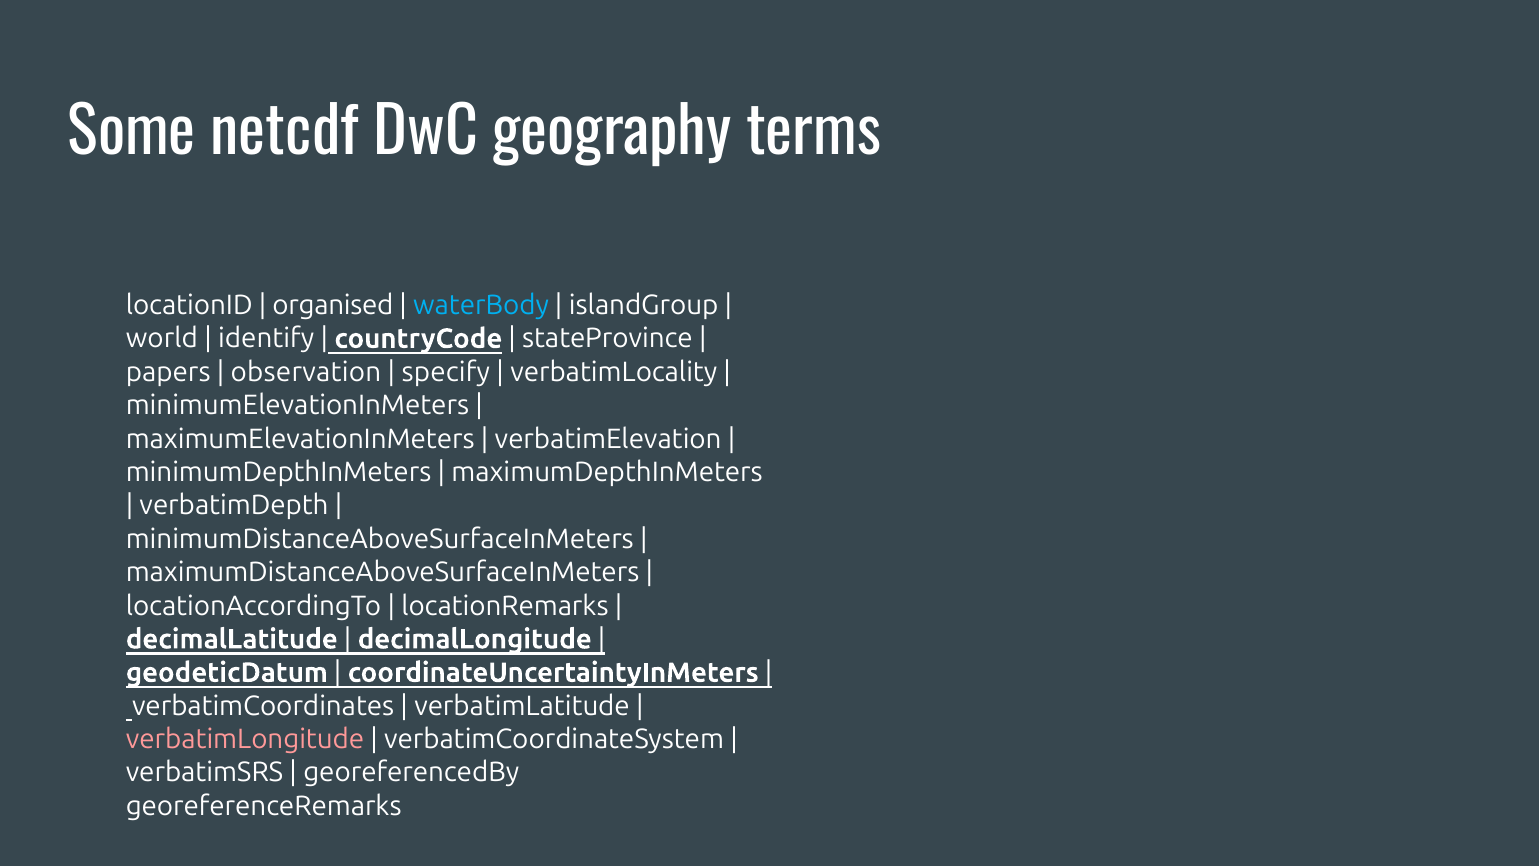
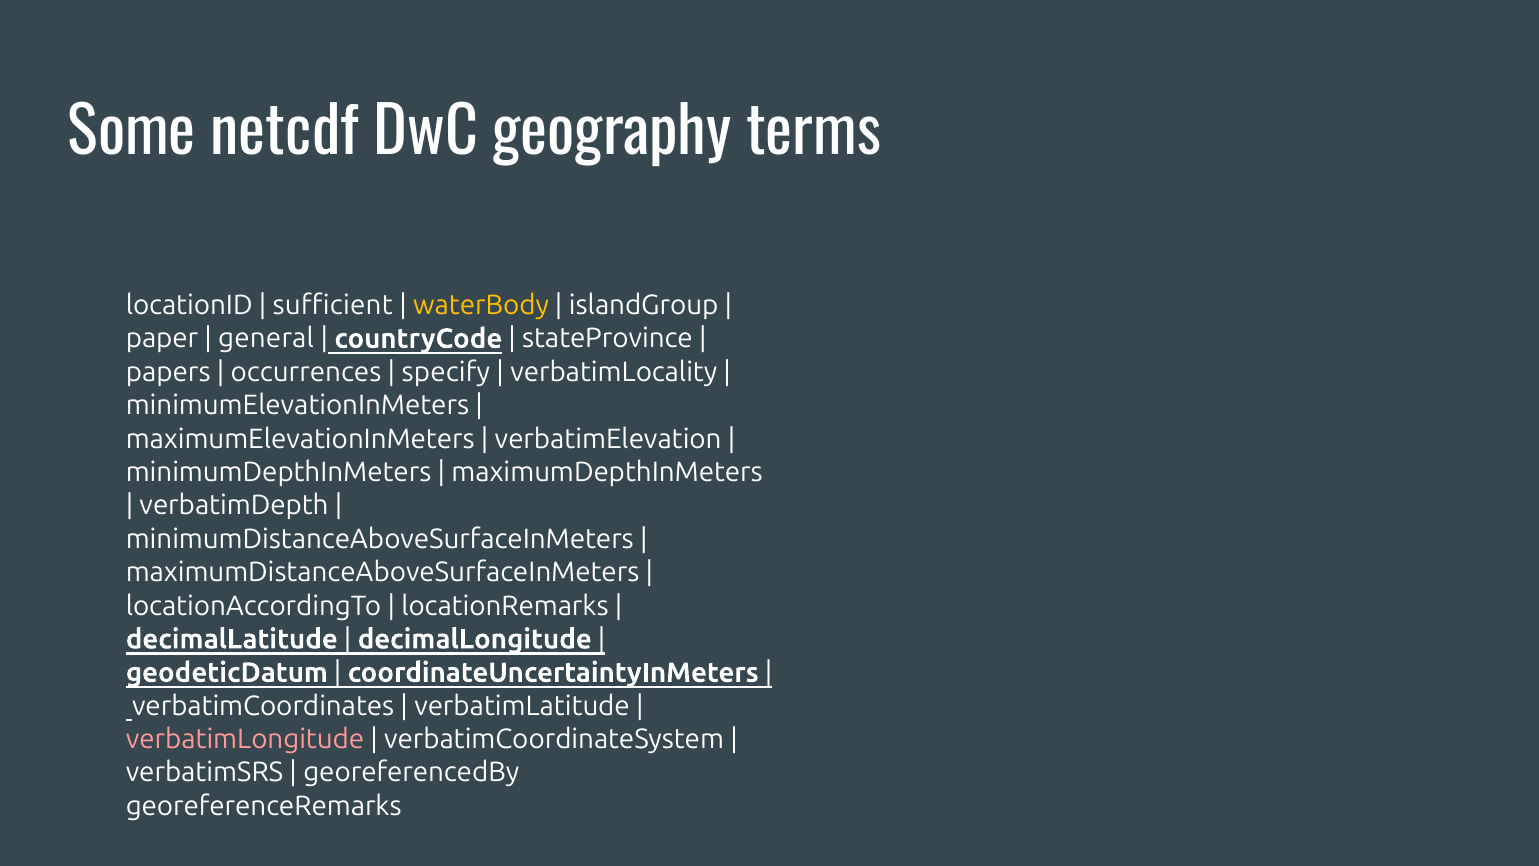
organised: organised -> sufficient (333, 305)
waterBody colour: light blue -> yellow (481, 305)
world: world -> paper (162, 339)
identify: identify -> general (266, 339)
observation: observation -> occurrences (306, 372)
